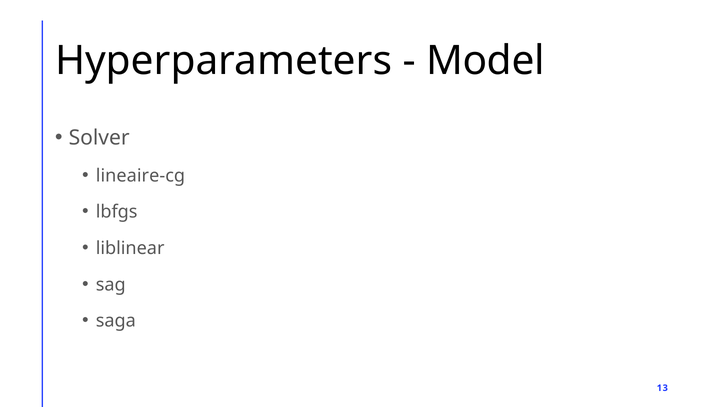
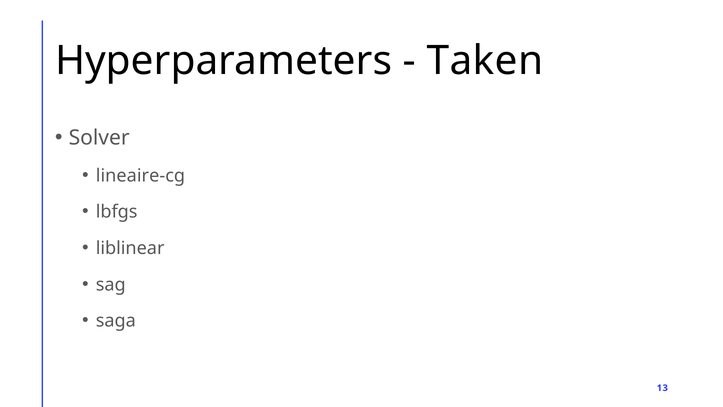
Model: Model -> Taken (485, 61)
